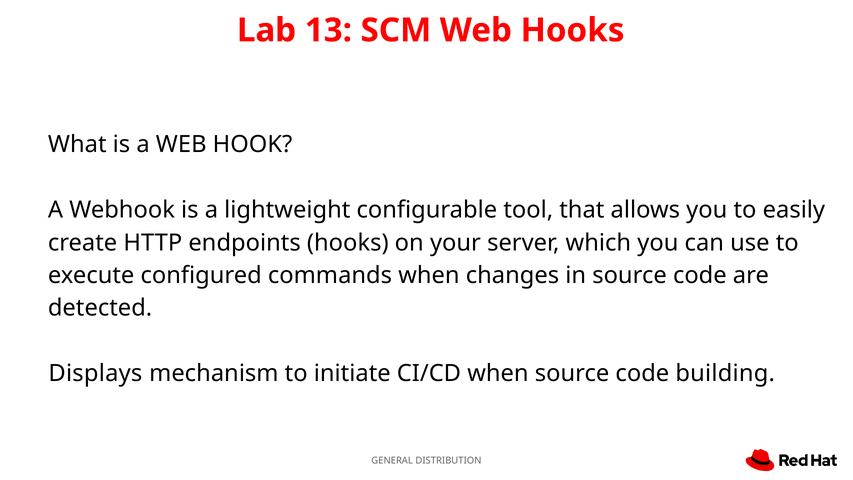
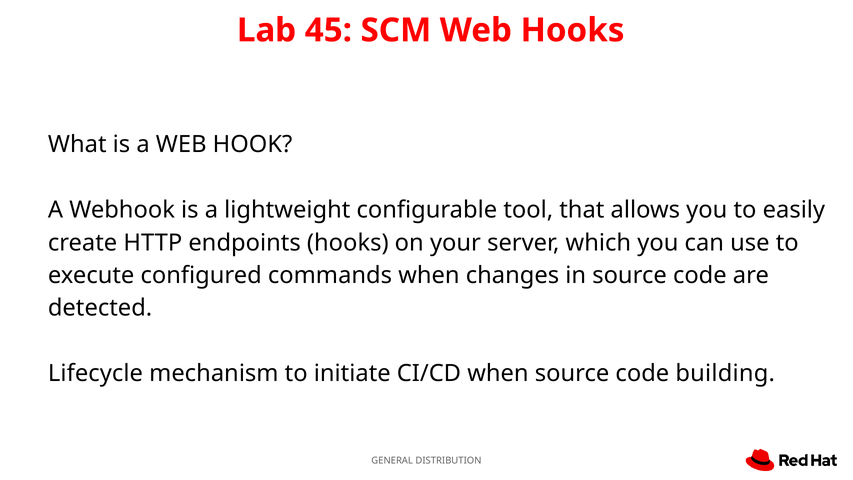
13: 13 -> 45 (328, 30)
Displays: Displays -> Lifecycle (95, 373)
